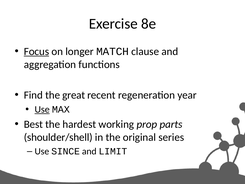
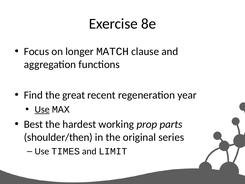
Focus underline: present -> none (36, 51)
shoulder/shell: shoulder/shell -> shoulder/then (58, 137)
SINCE: SINCE -> TIMES (66, 151)
